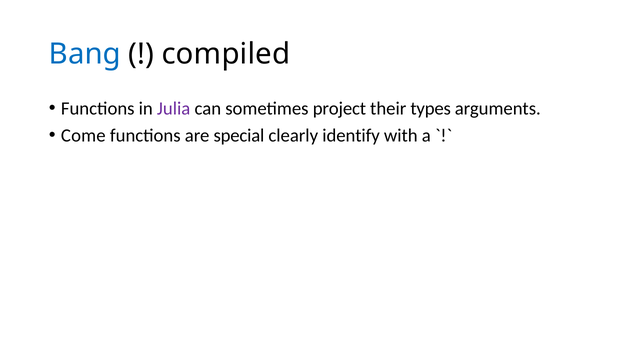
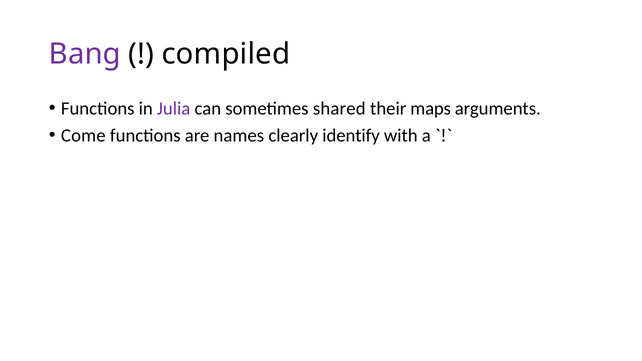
Bang colour: blue -> purple (85, 54)
project: project -> shared (339, 109)
types: types -> maps (431, 109)
special: special -> names (239, 135)
